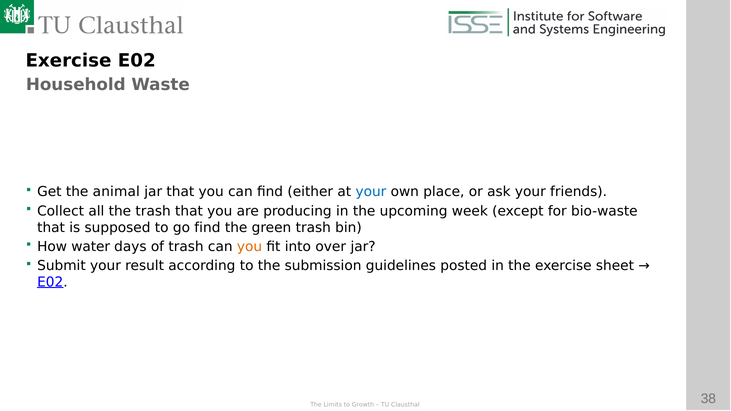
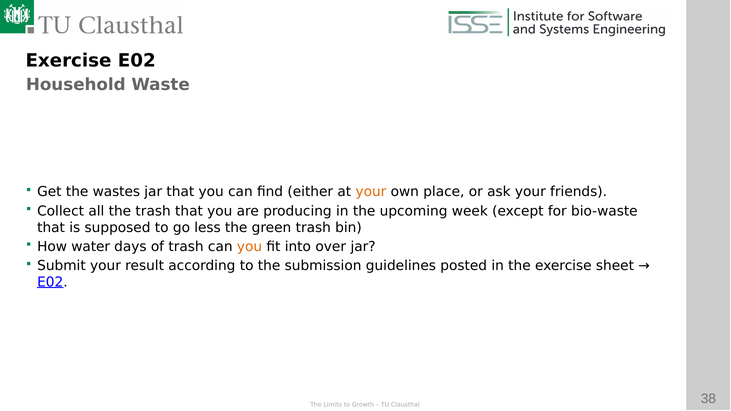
animal: animal -> wastes (116, 192)
your colour: blue -> orange (371, 192)
go find: find -> less (207, 228)
